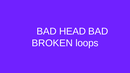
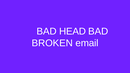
loops: loops -> email (87, 43)
